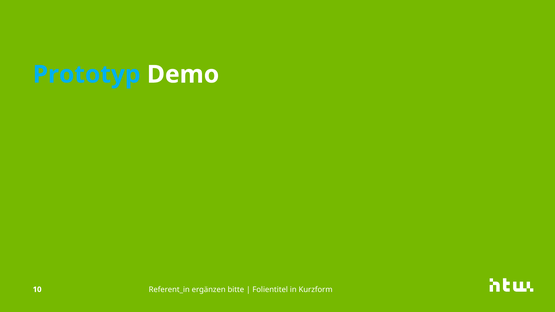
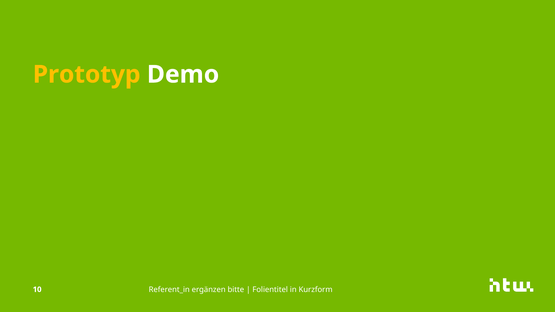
Prototyp colour: light blue -> yellow (87, 74)
